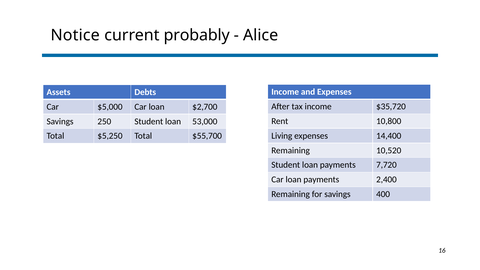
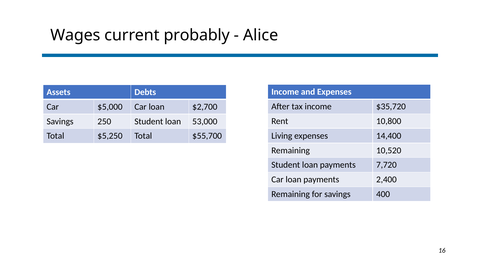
Notice: Notice -> Wages (75, 35)
